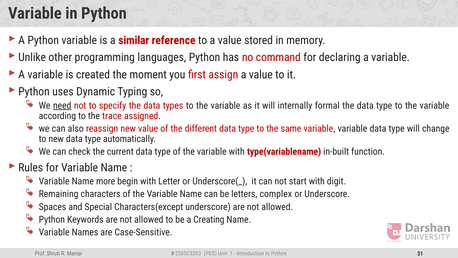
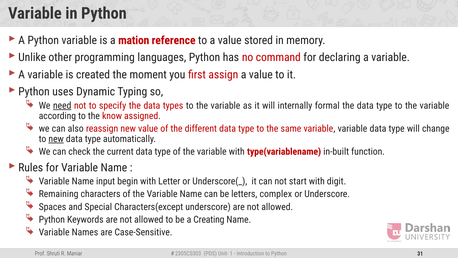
similar: similar -> mation (134, 40)
trace: trace -> know (112, 116)
new underline: none -> present (56, 139)
more: more -> input (106, 181)
